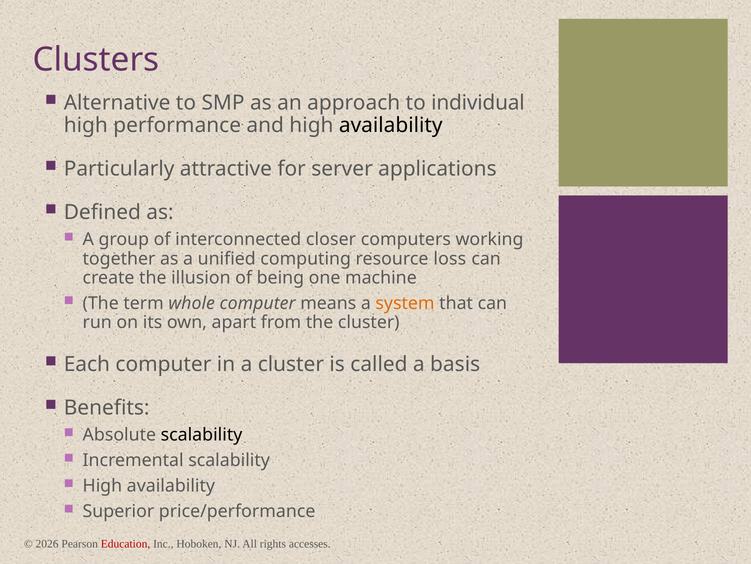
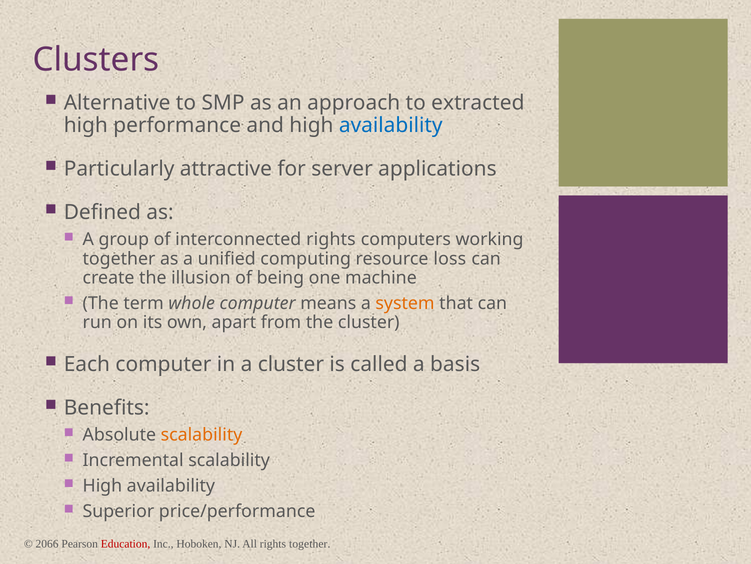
individual: individual -> extracted (478, 103)
availability colour: black -> blue (391, 125)
interconnected closer: closer -> rights (331, 239)
scalability colour: black -> orange (202, 434)
2026: 2026 -> 2066 (47, 543)
rights accesses: accesses -> together (310, 543)
